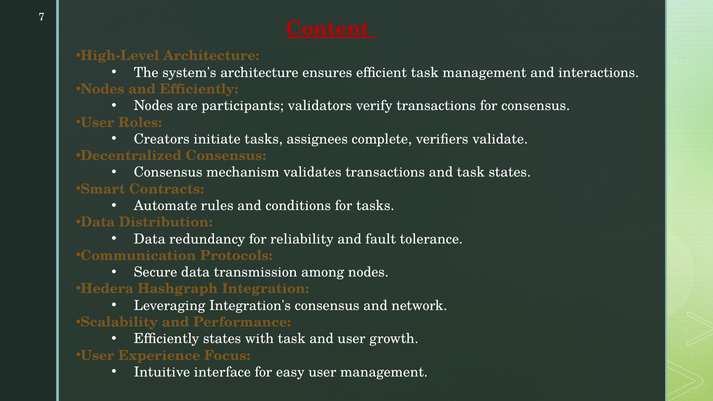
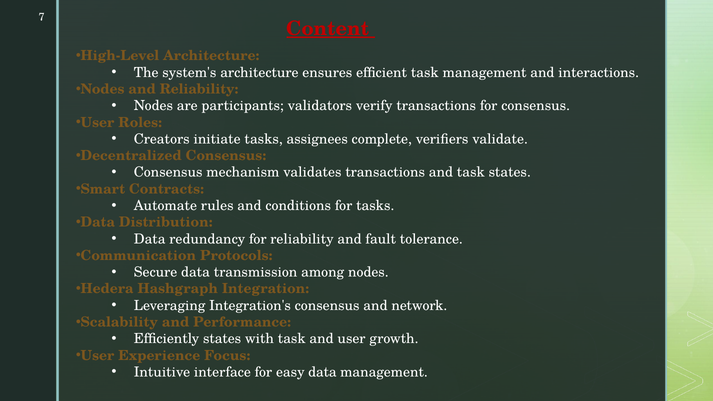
and Efficiently: Efficiently -> Reliability (199, 89)
easy user: user -> data (322, 372)
